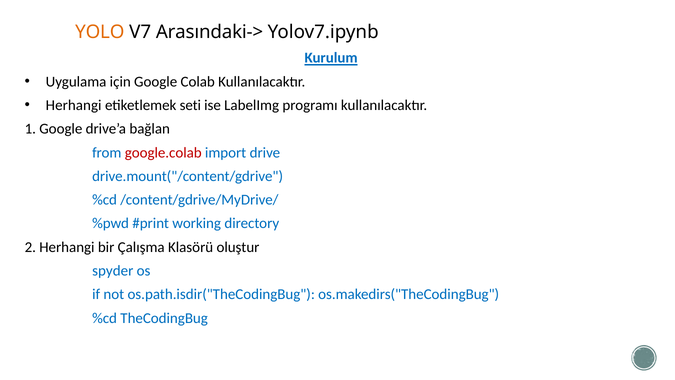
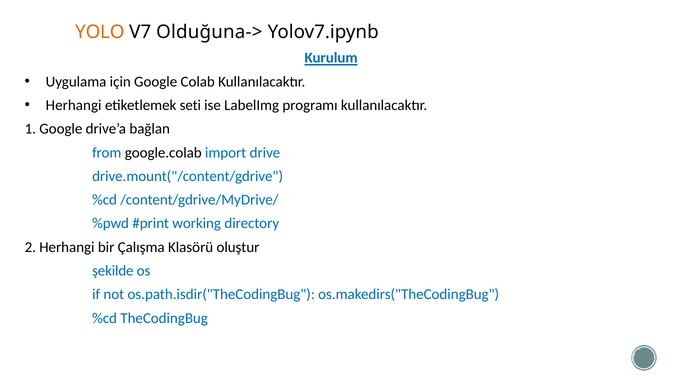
Arasındaki->: Arasındaki-> -> Olduğuna-> (209, 32)
google.colab colour: red -> black (163, 152)
spyder: spyder -> şekilde (113, 271)
